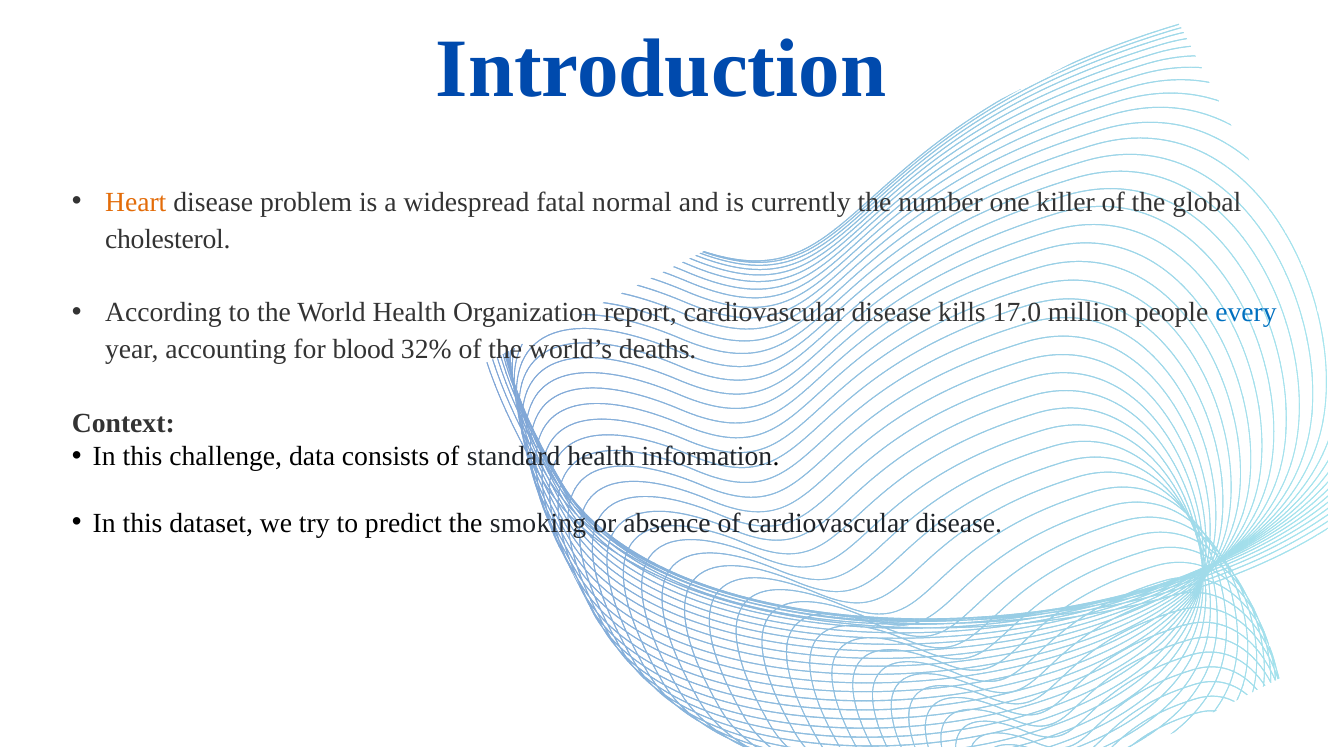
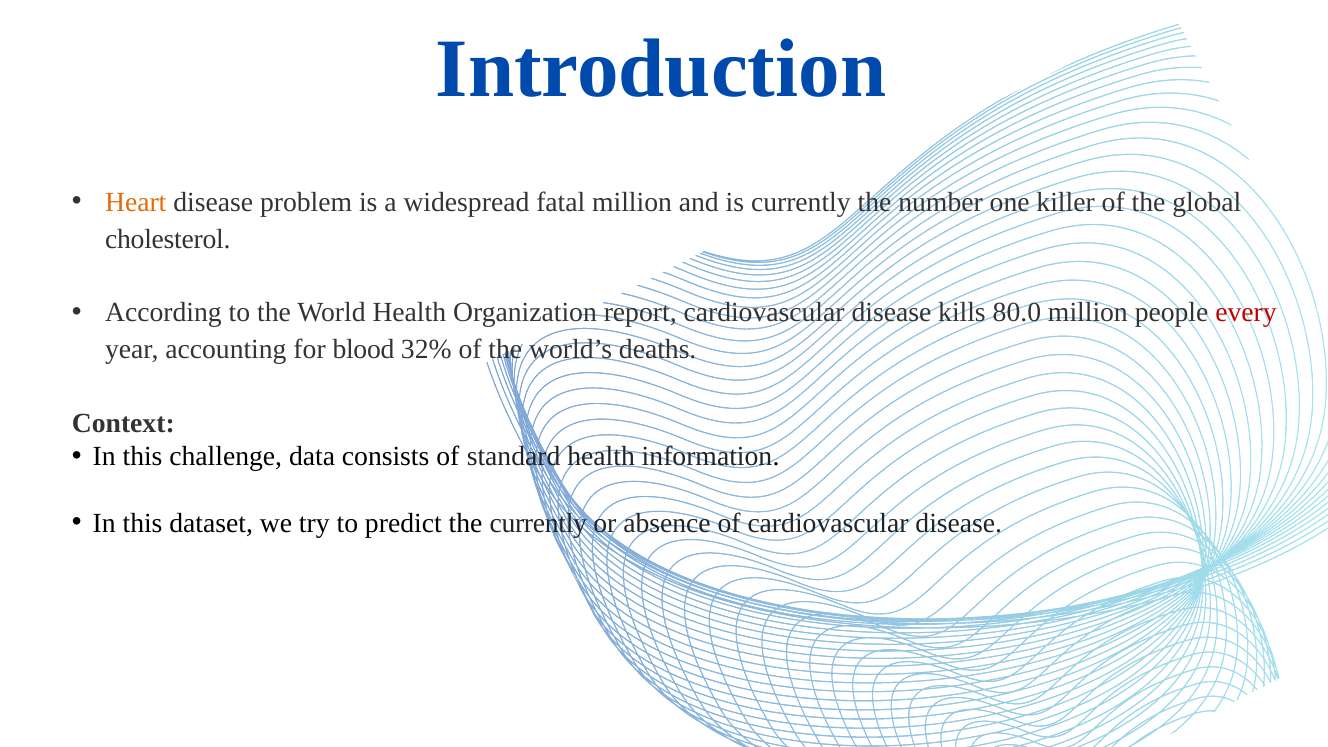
fatal normal: normal -> million (632, 202)
17.0: 17.0 -> 80.0 (1017, 313)
every colour: blue -> red (1246, 313)
the smoking: smoking -> currently (538, 523)
